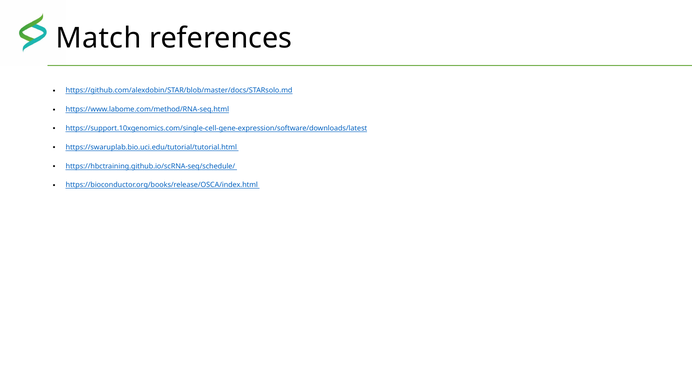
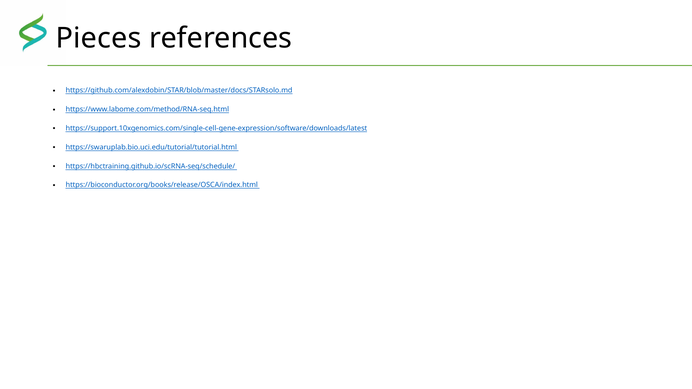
Match: Match -> Pieces (99, 38)
